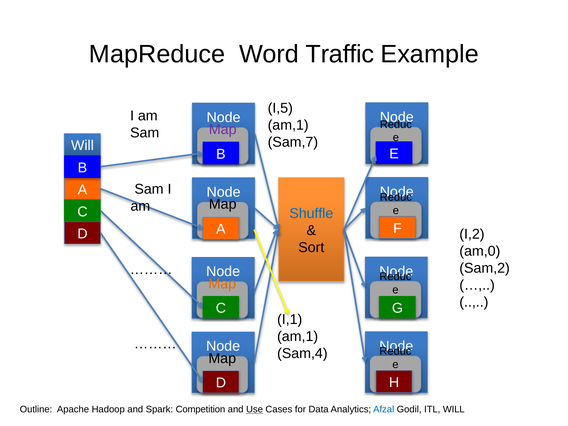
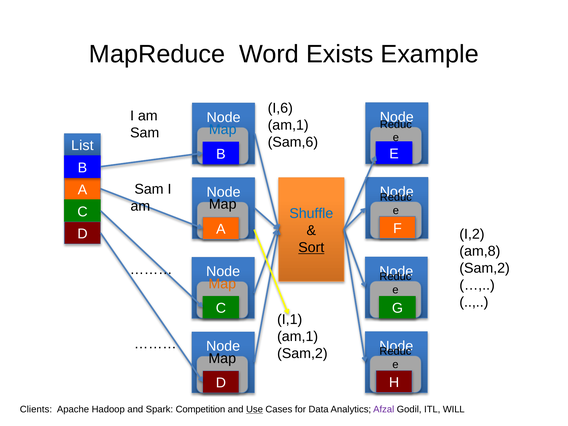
Traffic: Traffic -> Exists (340, 54)
I,5: I,5 -> I,6 (280, 108)
Map colour: purple -> blue (223, 130)
Sam,7: Sam,7 -> Sam,6 (293, 142)
Will: Will -> List (82, 146)
Sort underline: none -> present (311, 248)
am,0: am,0 -> am,8 (480, 251)
Sam,4: Sam,4 -> Sam,2 (302, 354)
Outline: Outline -> Clients (36, 409)
Afzal colour: blue -> purple (384, 409)
